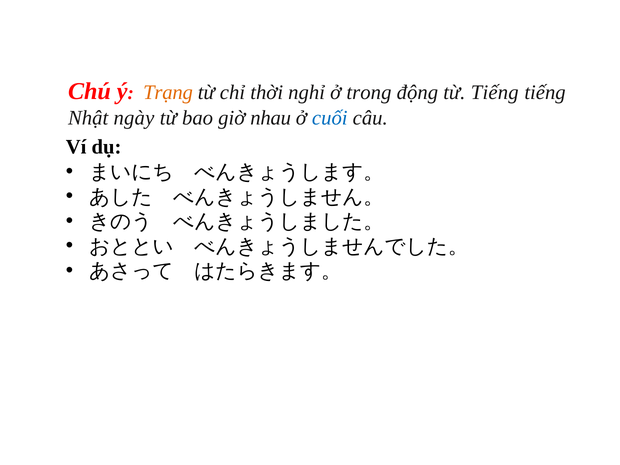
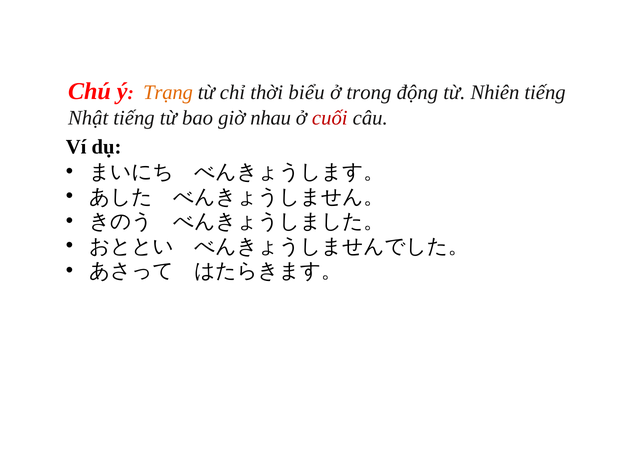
nghỉ: nghỉ -> biểu (307, 93)
từ Tiếng: Tiếng -> Nhiên (495, 93)
Nhật ngày: ngày -> tiếng (134, 118)
cuối colour: blue -> red (330, 118)
